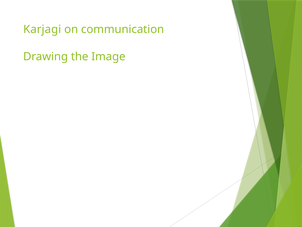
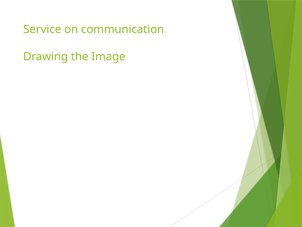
Karjagi: Karjagi -> Service (42, 29)
